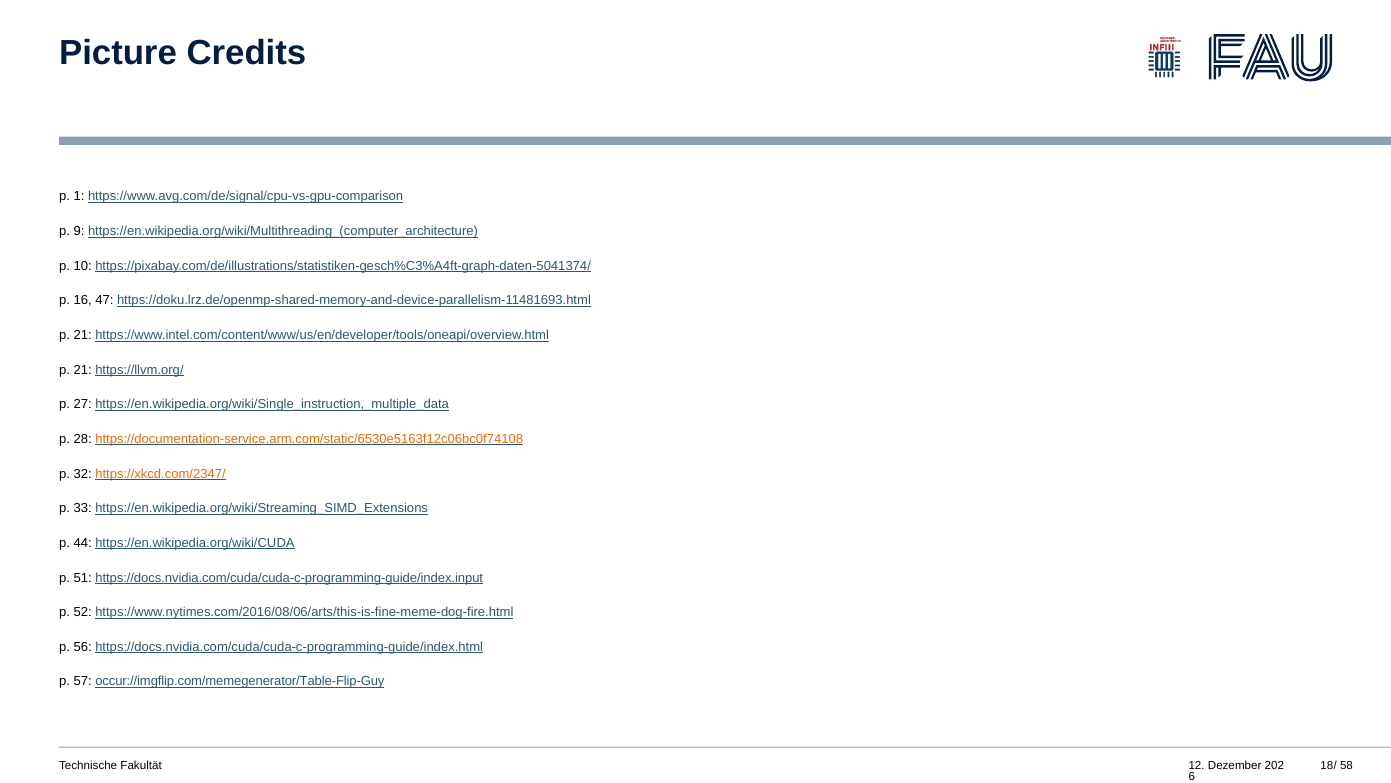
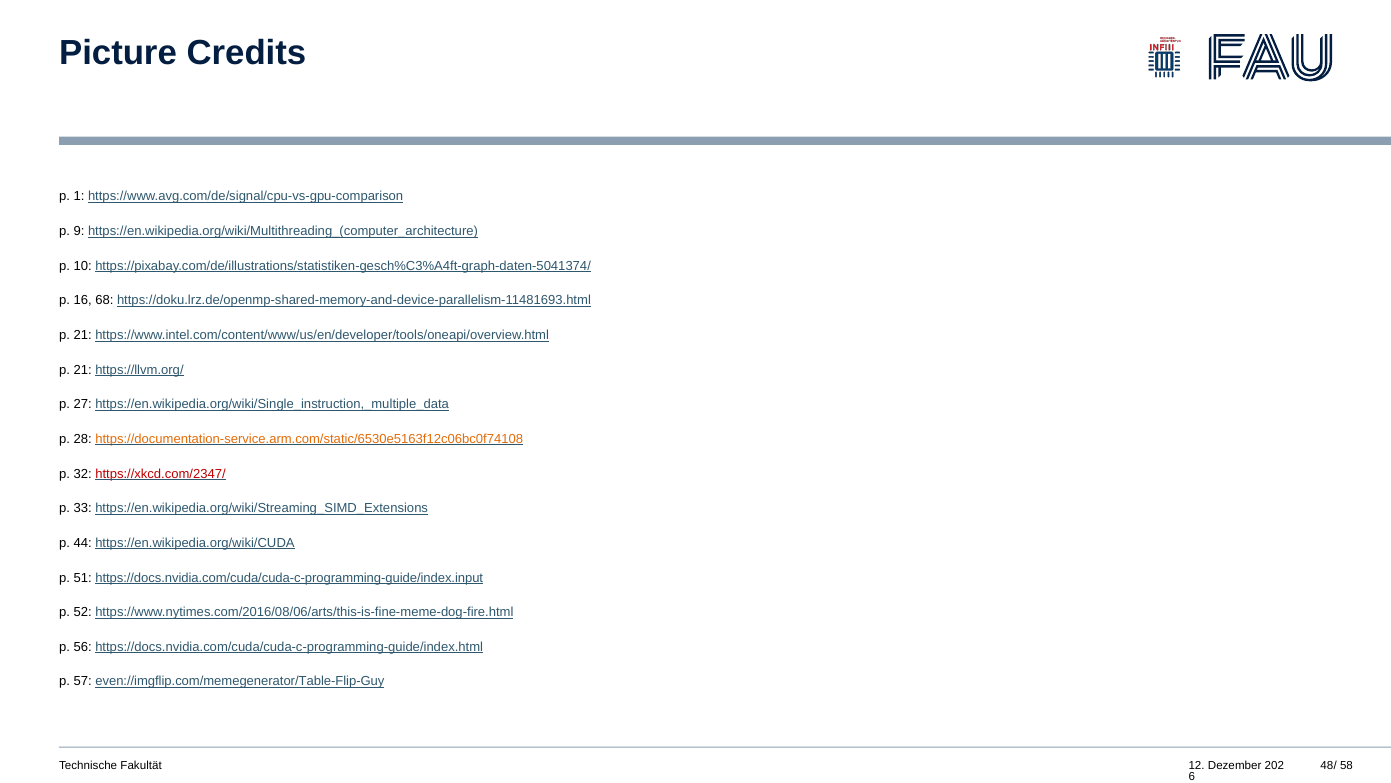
47: 47 -> 68 (104, 300)
https://xkcd.com/2347/ colour: orange -> red (161, 473)
occur://imgflip.com/memegenerator/Table-Flip-Guy: occur://imgflip.com/memegenerator/Table-Flip-Guy -> even://imgflip.com/memegenerator/Table-Flip-Guy (240, 681)
18: 18 -> 48 (1327, 765)
